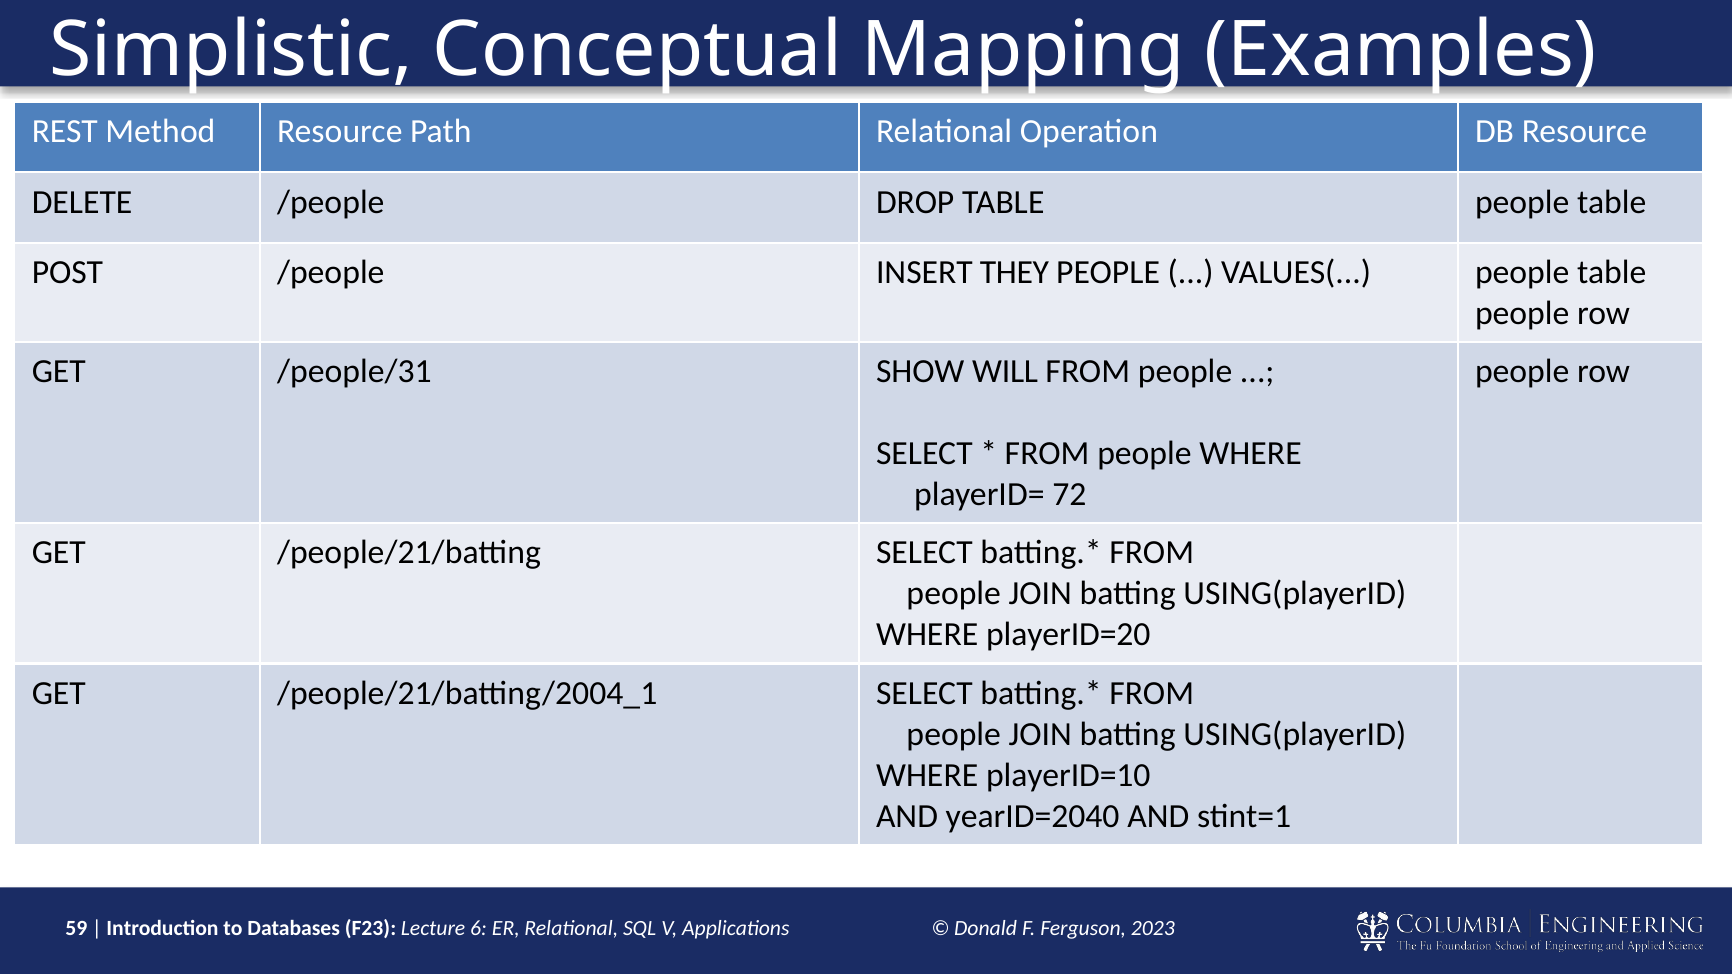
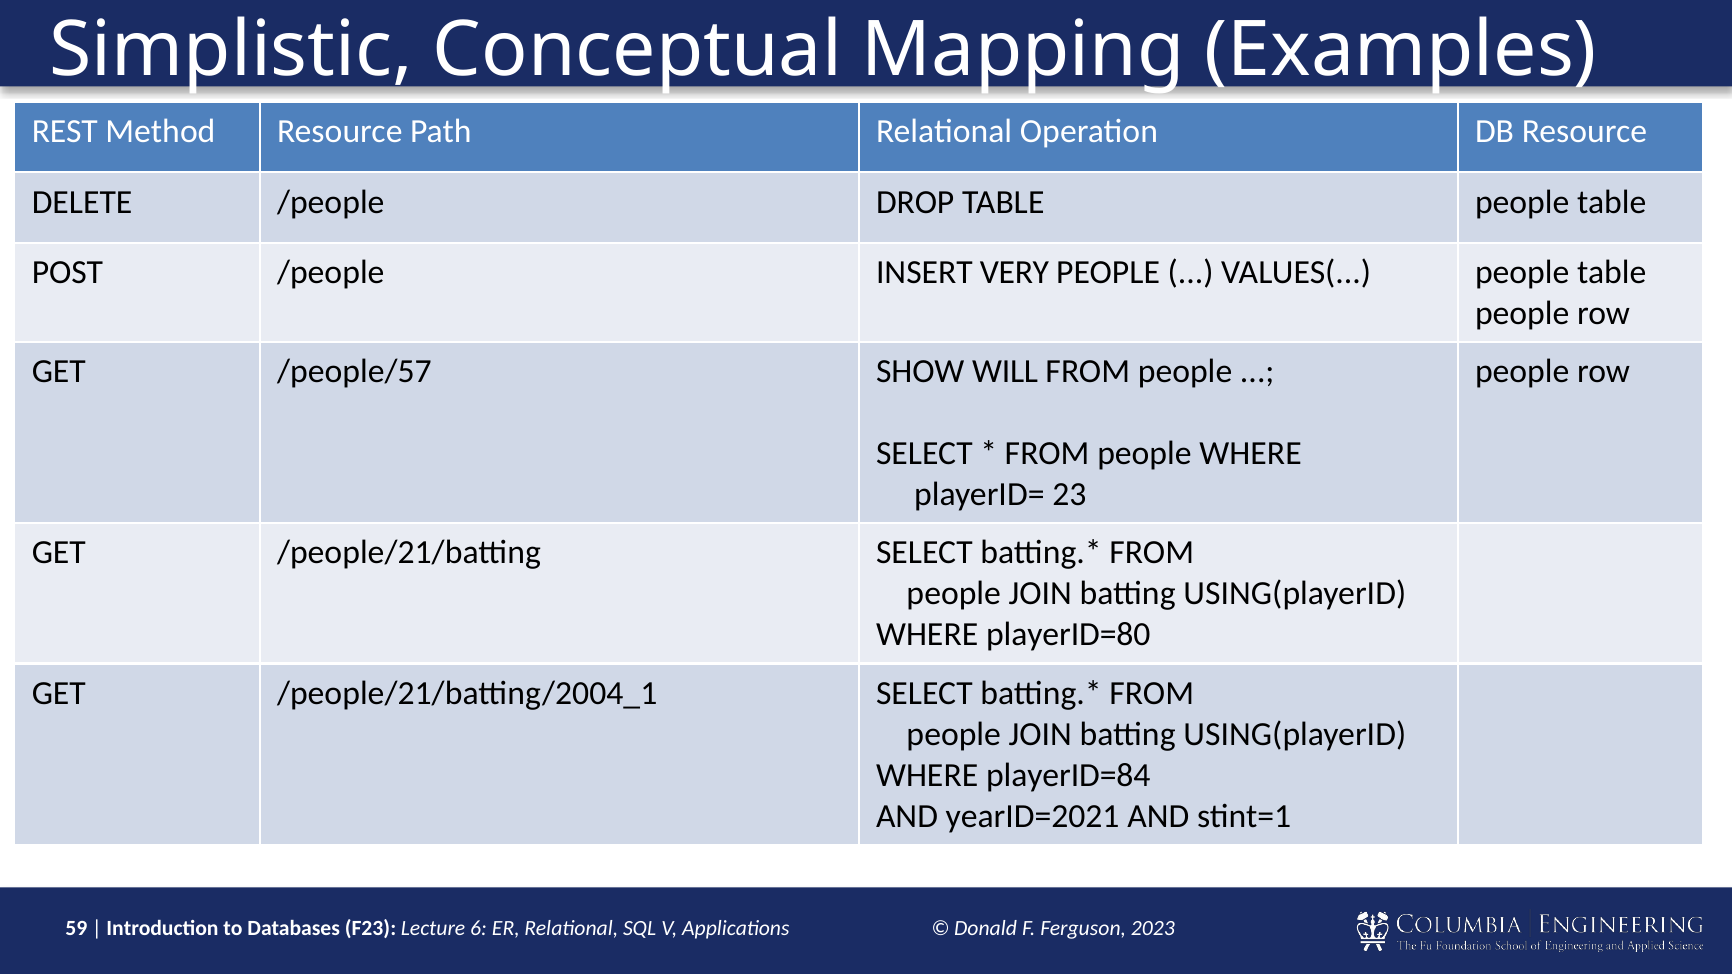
THEY: THEY -> VERY (1015, 272)
/people/31: /people/31 -> /people/57 (354, 372)
72: 72 -> 23 (1069, 495)
playerID=20: playerID=20 -> playerID=80 (1068, 635)
playerID=10: playerID=10 -> playerID=84 (1068, 775)
yearID=2040: yearID=2040 -> yearID=2021 (1033, 816)
